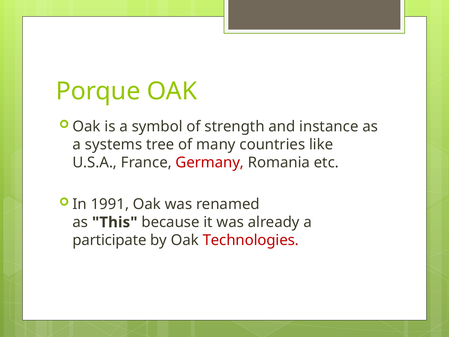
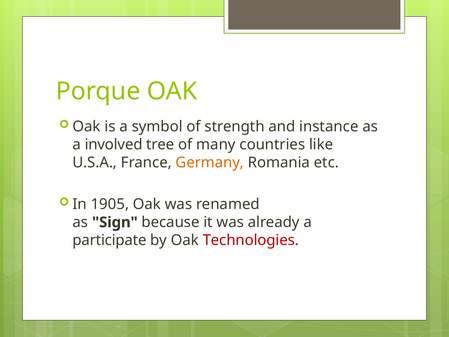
systems: systems -> involved (114, 144)
Germany colour: red -> orange (210, 162)
1991: 1991 -> 1905 (110, 204)
This: This -> Sign (115, 222)
